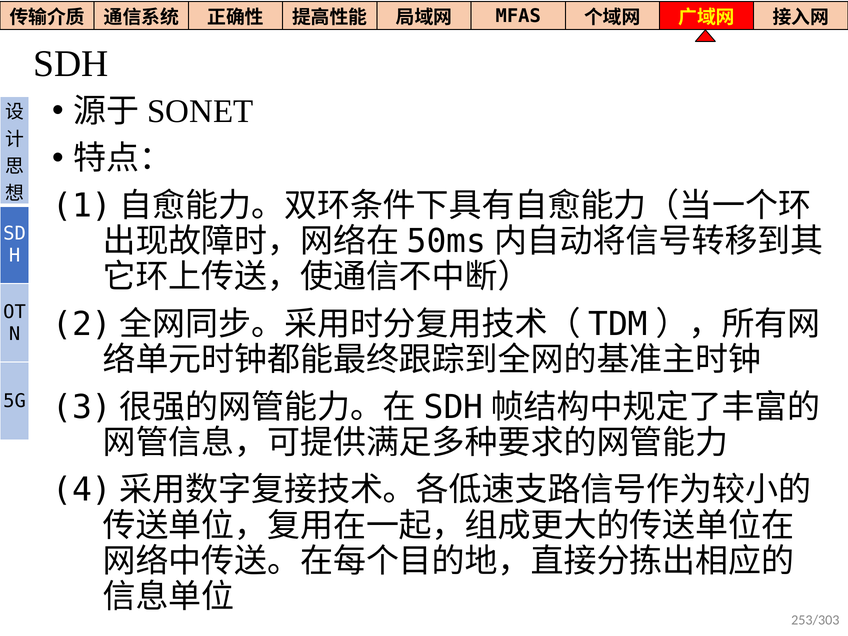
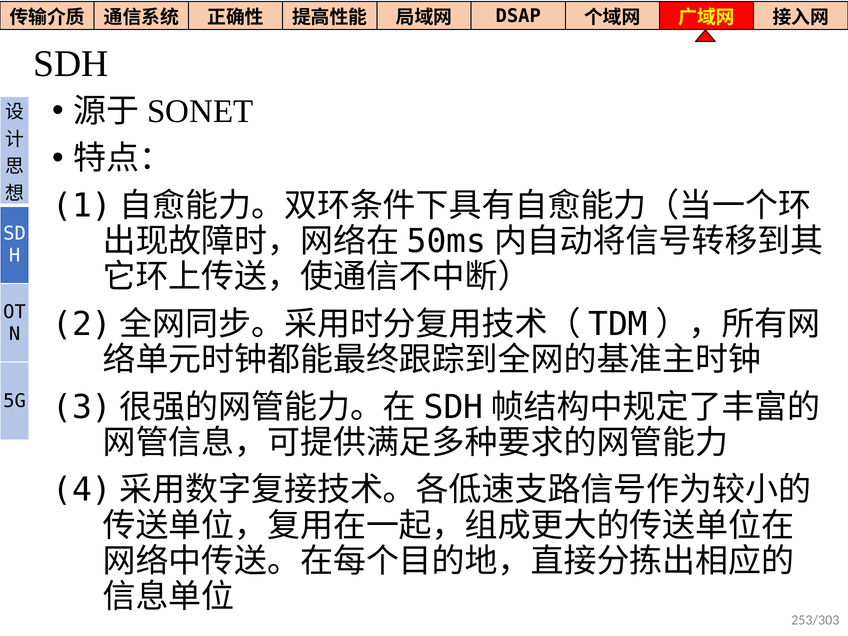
MFAS: MFAS -> DSAP (518, 16)
